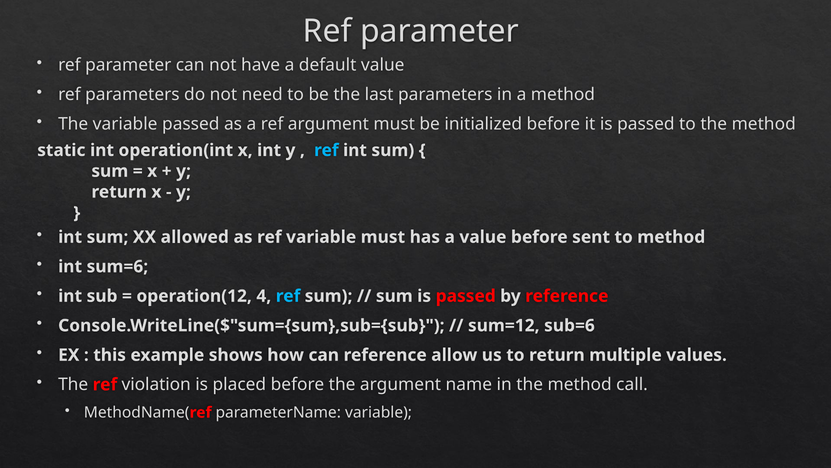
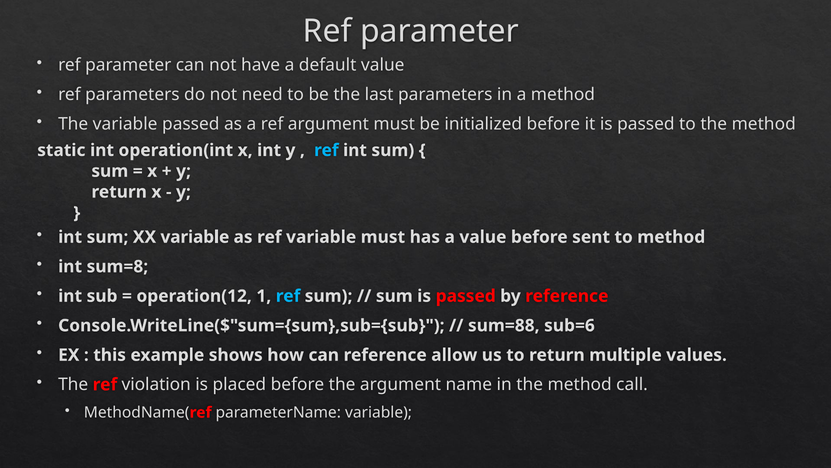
XX allowed: allowed -> variable (195, 237)
sum=6: sum=6 -> sum=8 (117, 266)
4: 4 -> 1 (264, 296)
sum=12: sum=12 -> sum=88 (504, 325)
